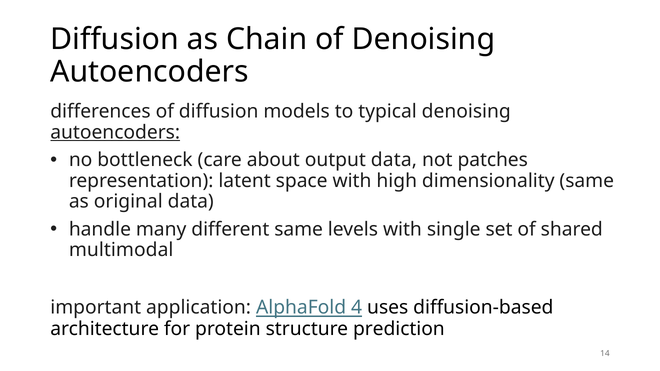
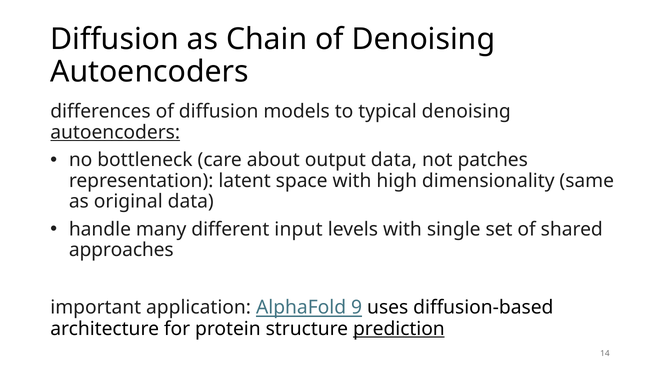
different same: same -> input (299, 229)
multimodal: multimodal -> approaches (121, 250)
4: 4 -> 9 (357, 308)
prediction underline: none -> present (399, 329)
